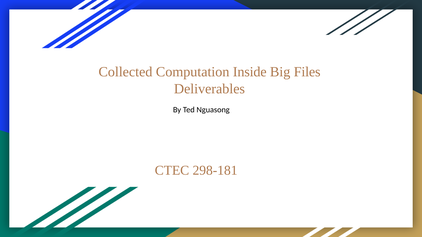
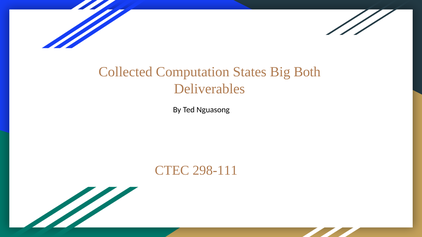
Inside: Inside -> States (250, 72)
Files: Files -> Both (307, 72)
298-181: 298-181 -> 298-111 (215, 171)
